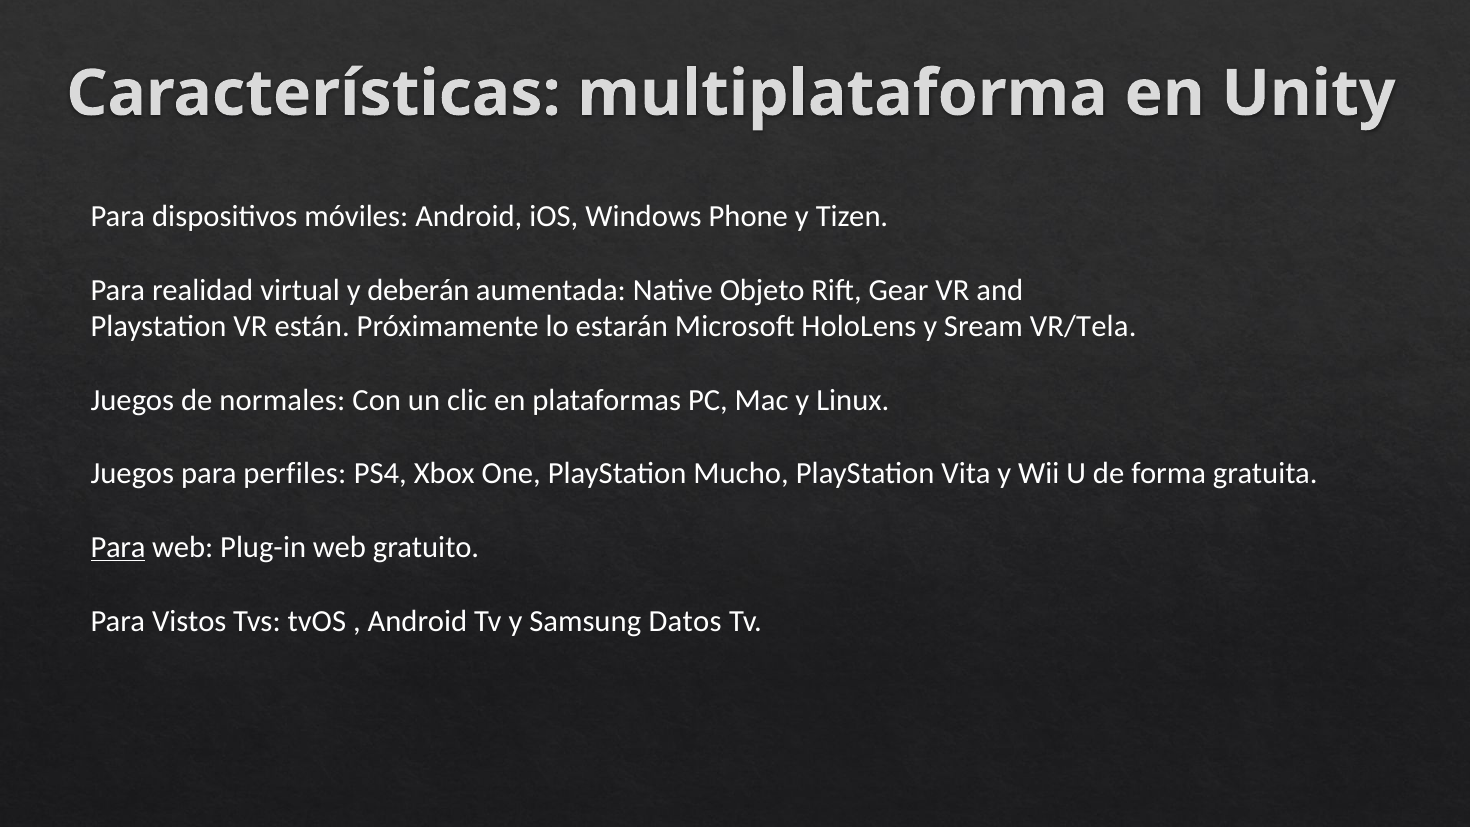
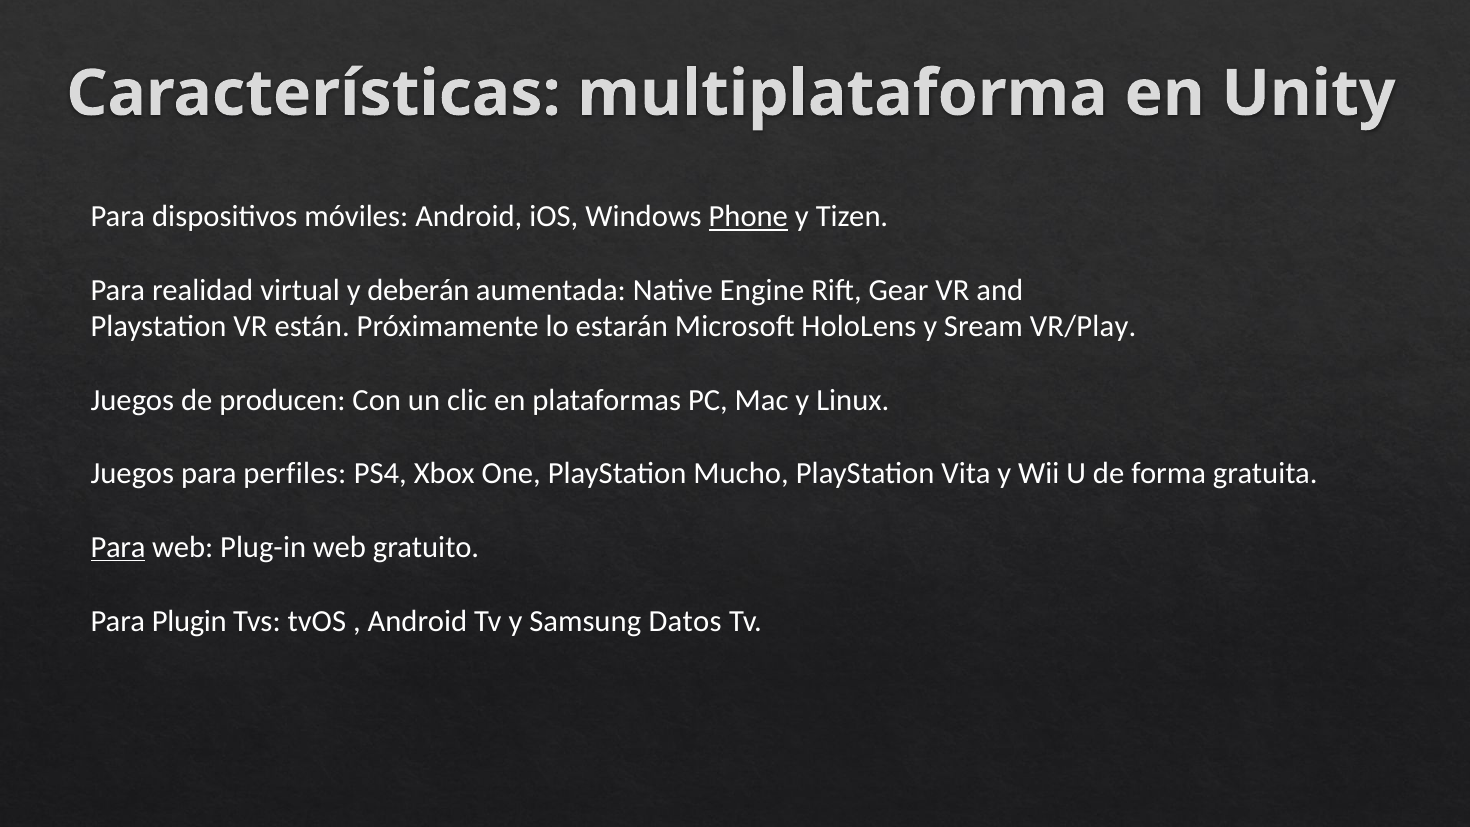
Phone underline: none -> present (748, 216)
Objeto: Objeto -> Engine (762, 290)
VR/Tela: VR/Tela -> VR/Play (1083, 327)
normales: normales -> producen (282, 400)
Vistos: Vistos -> Plugin (189, 621)
